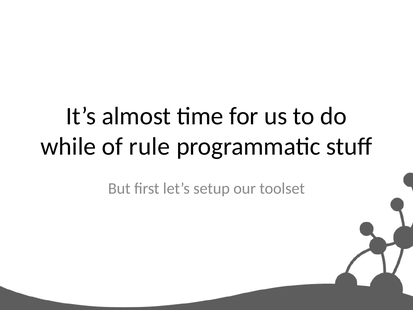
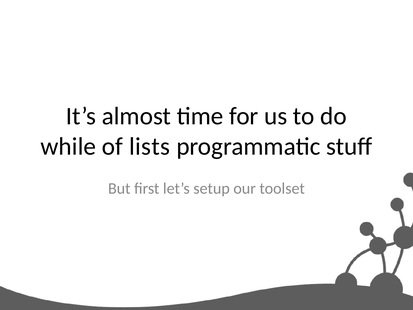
rule: rule -> lists (150, 146)
